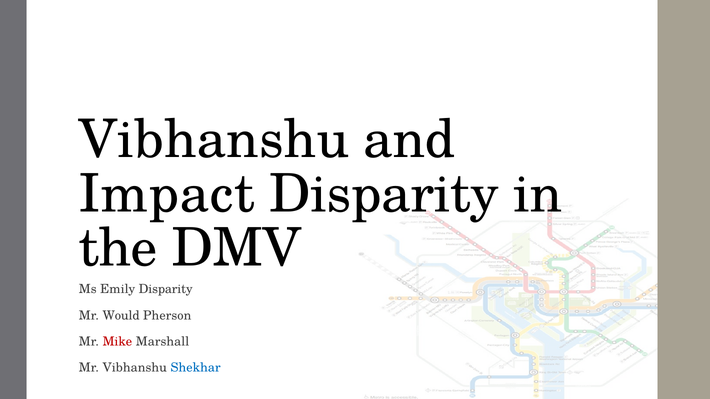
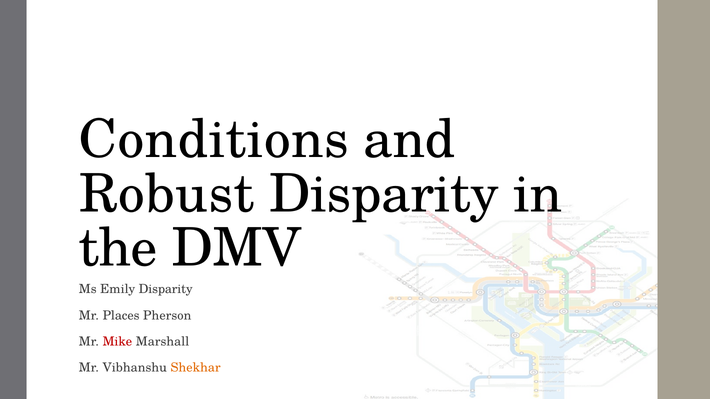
Vibhanshu: Vibhanshu -> Conditions (214, 140)
Impact: Impact -> Robust (167, 194)
Would: Would -> Places (121, 316)
Shekhar colour: blue -> orange (196, 368)
